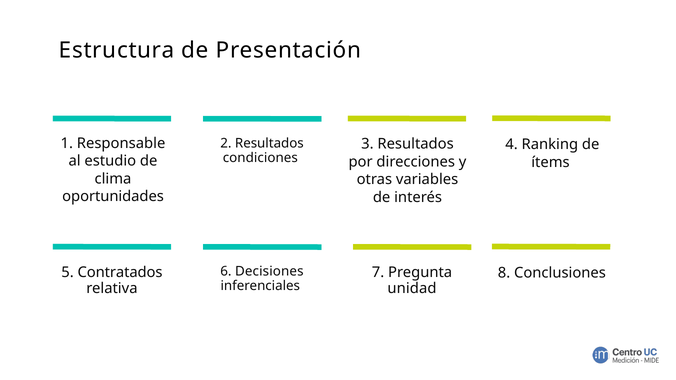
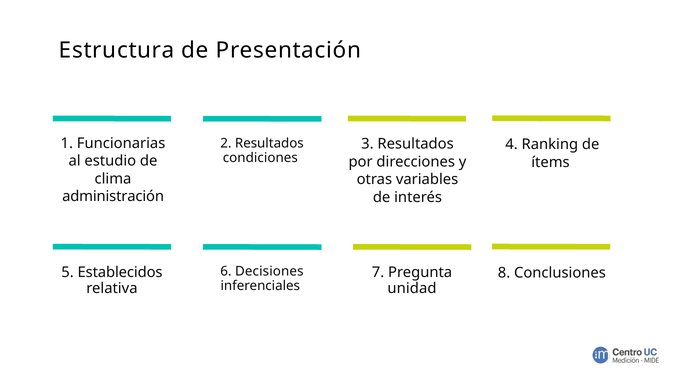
Responsable: Responsable -> Funcionarias (121, 143)
oportunidades: oportunidades -> administración (113, 197)
Contratados: Contratados -> Establecidos (120, 272)
